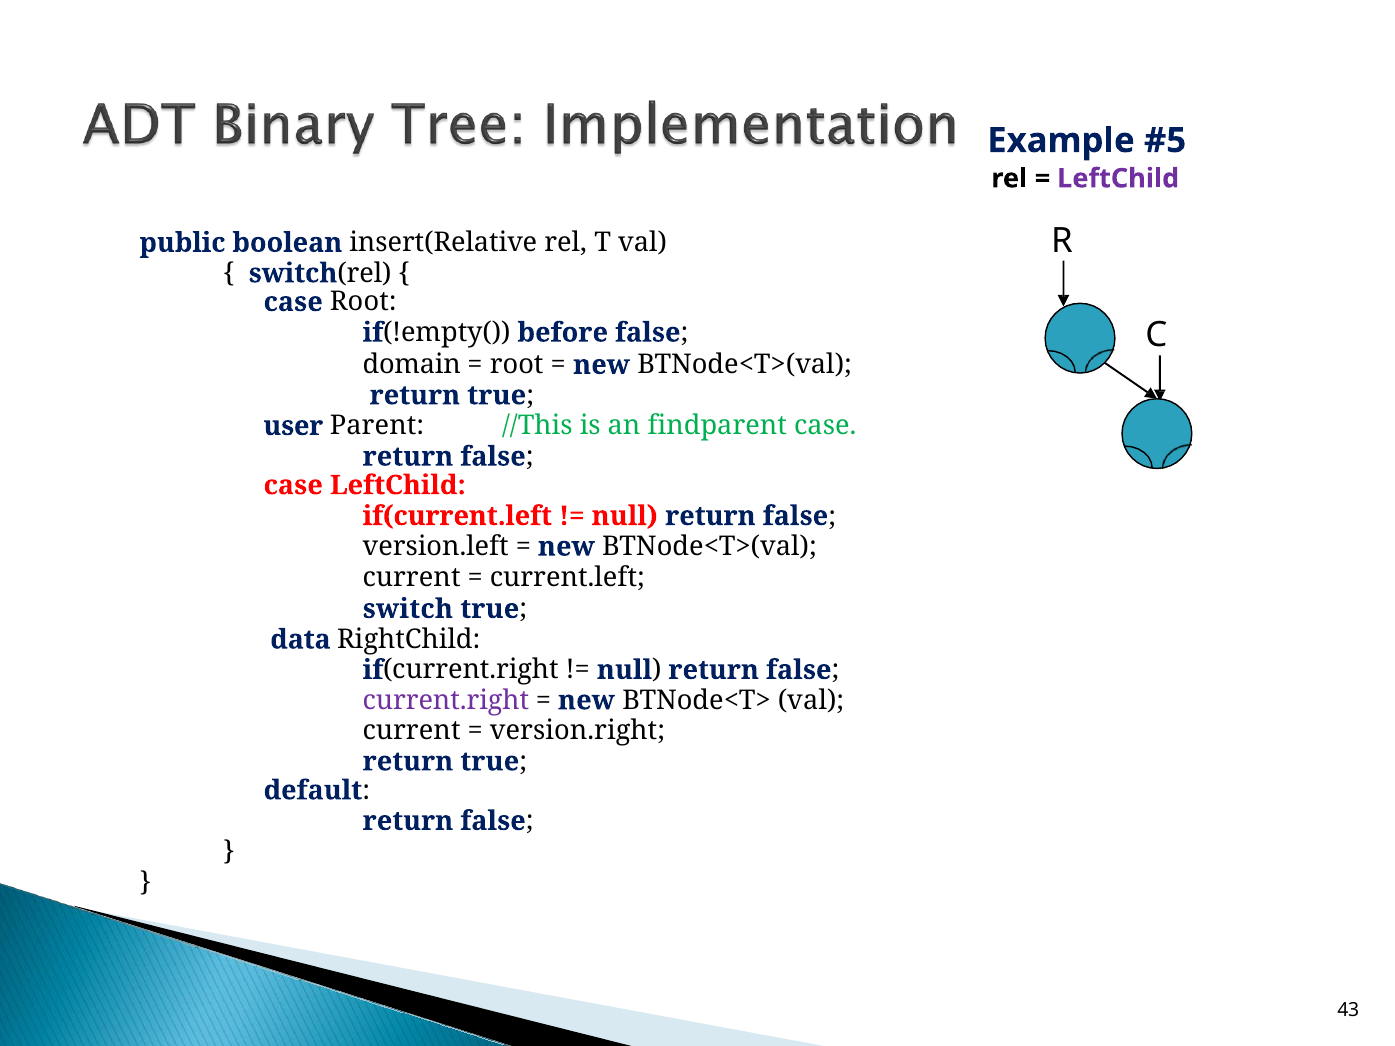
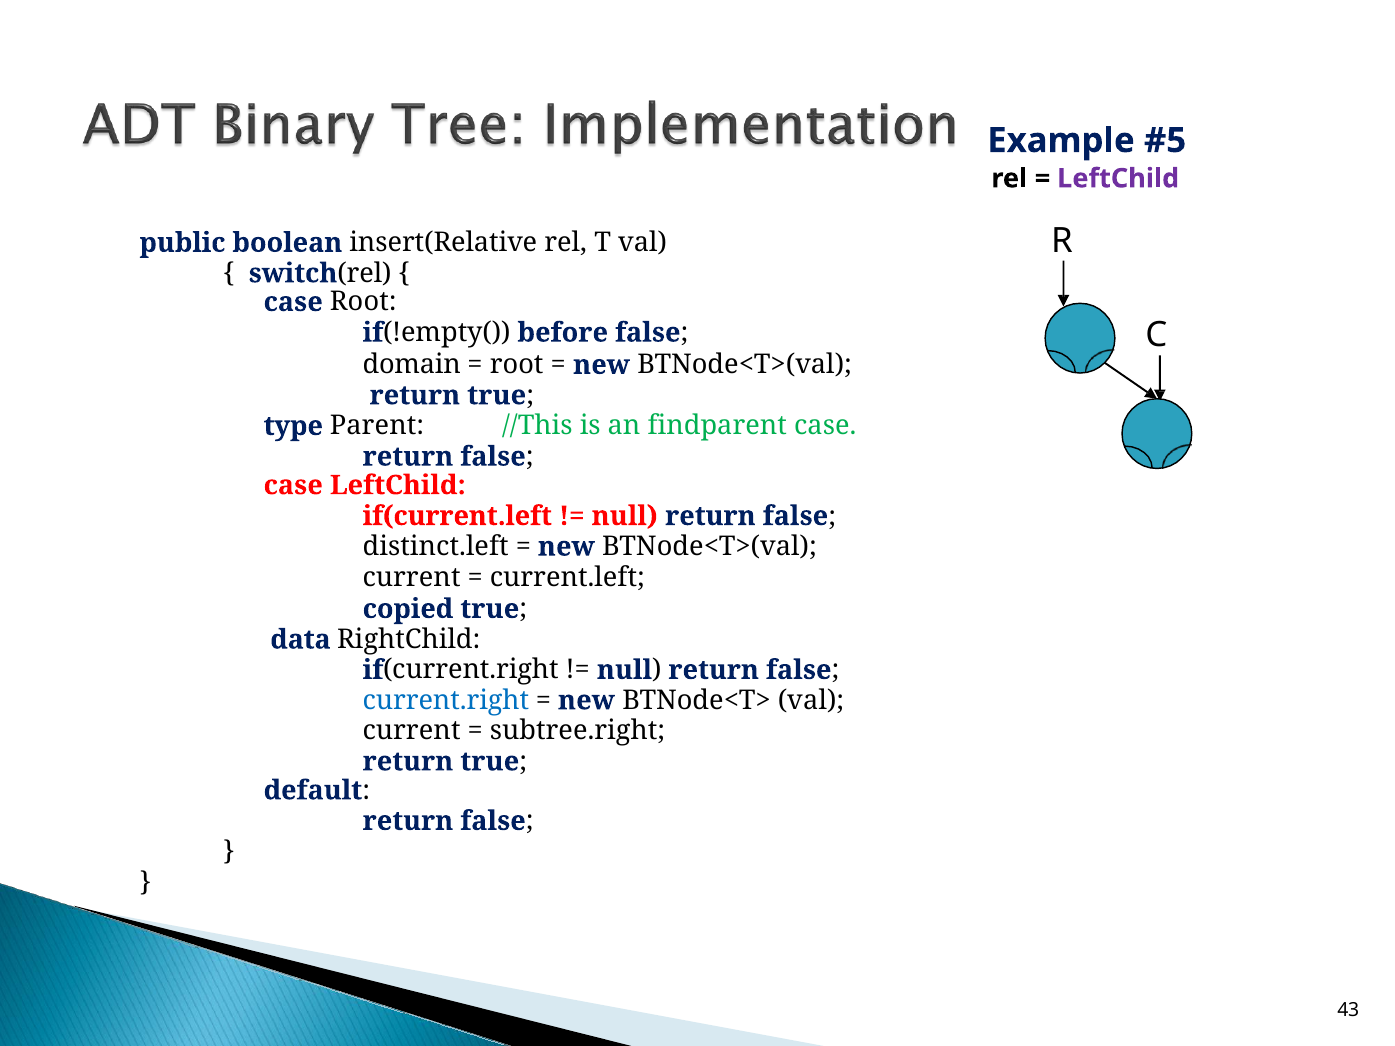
user: user -> type (293, 426)
version.left: version.left -> distinct.left (436, 547)
switch: switch -> copied (408, 609)
current.right colour: purple -> blue (446, 701)
version.right: version.right -> subtree.right (578, 731)
